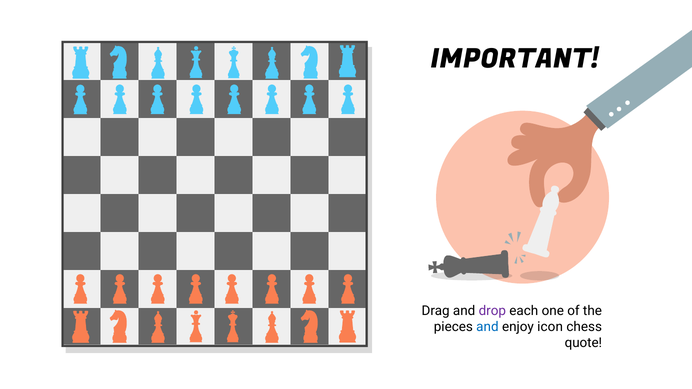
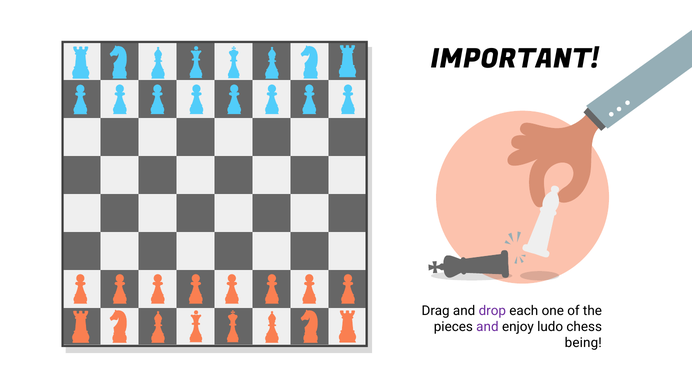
and colour: blue -> purple (487, 327)
icon: icon -> ludo (550, 327)
quote: quote -> being (583, 343)
